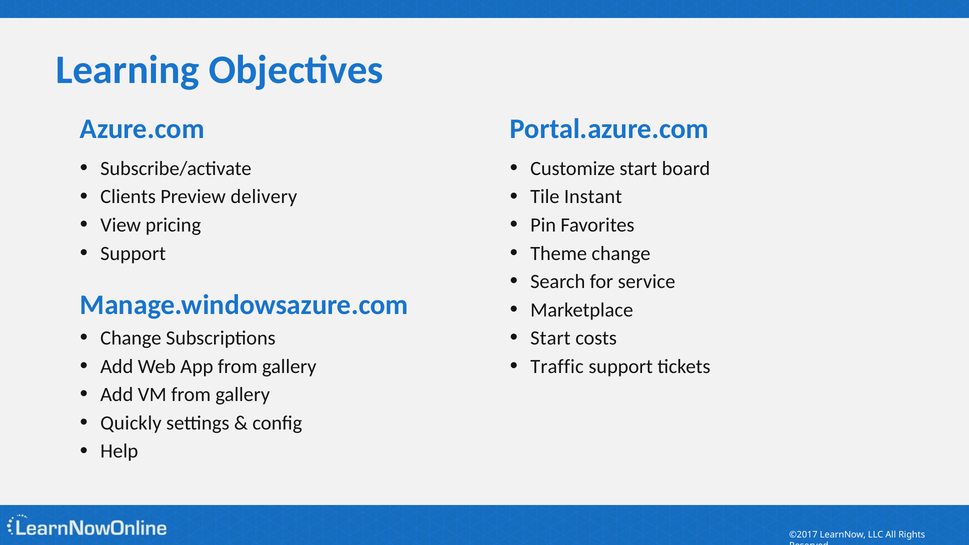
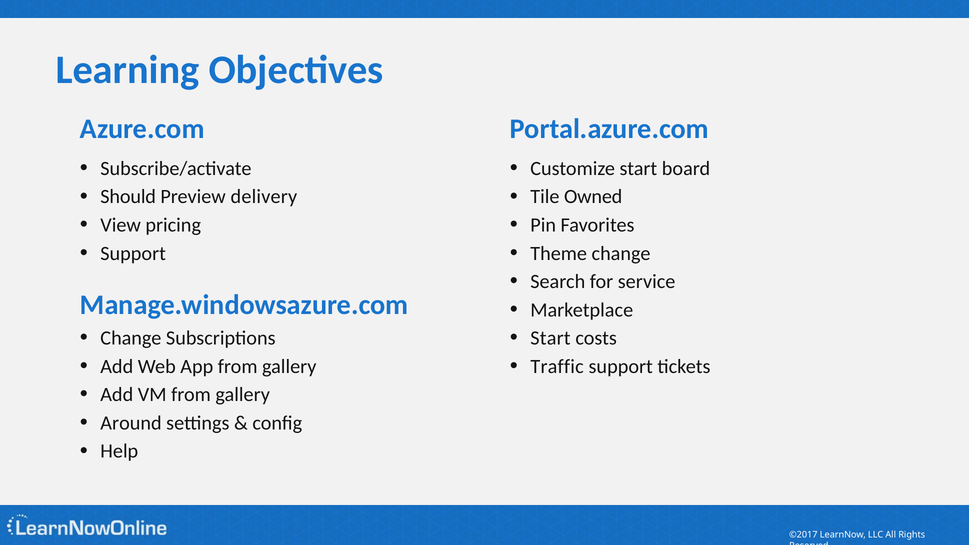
Clients: Clients -> Should (128, 197)
Instant: Instant -> Owned (593, 197)
Quickly: Quickly -> Around (131, 423)
